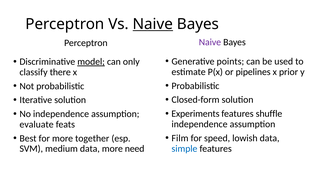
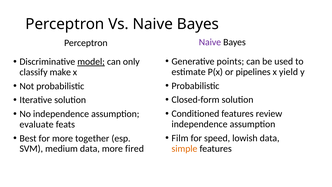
Naive underline: present -> none (153, 24)
prior: prior -> yield (289, 72)
there: there -> make (60, 72)
Experiments: Experiments -> Conditioned (195, 114)
shuffle: shuffle -> review (269, 114)
simple colour: blue -> orange (184, 148)
need: need -> fired (134, 149)
